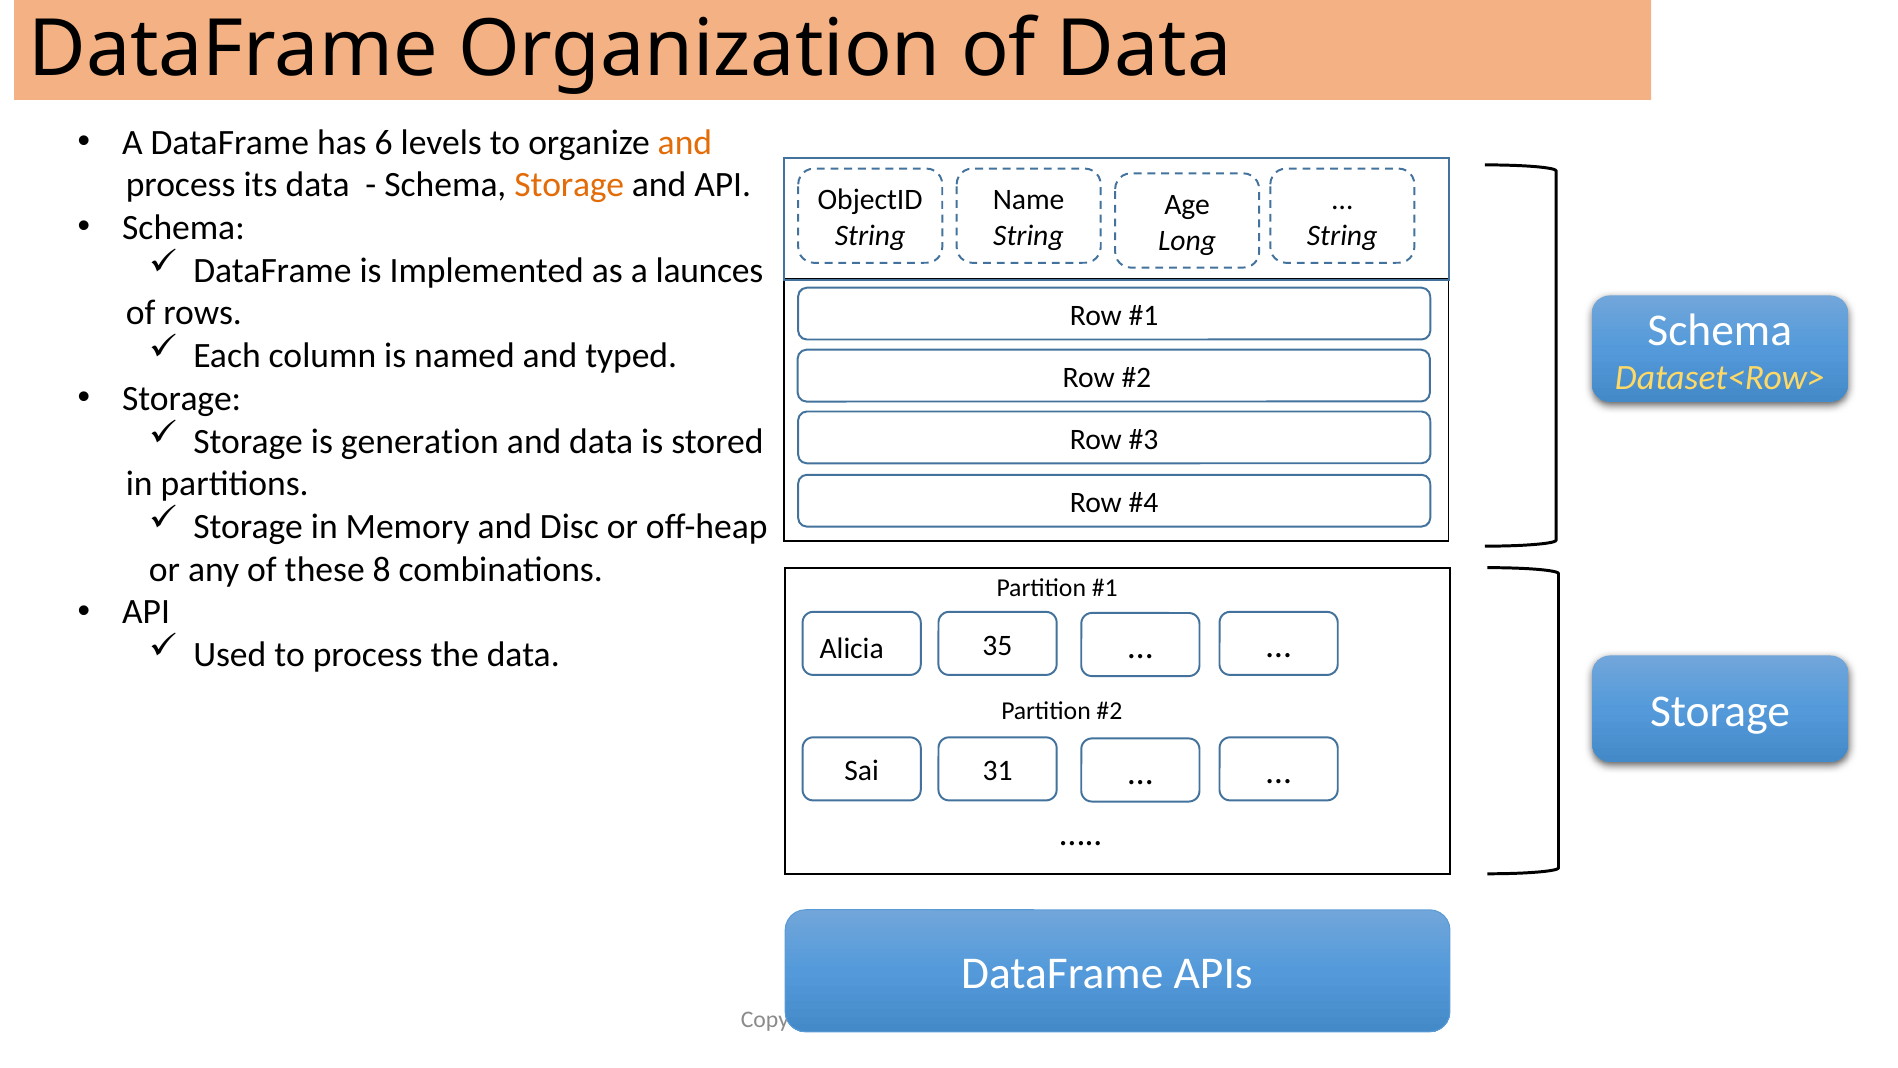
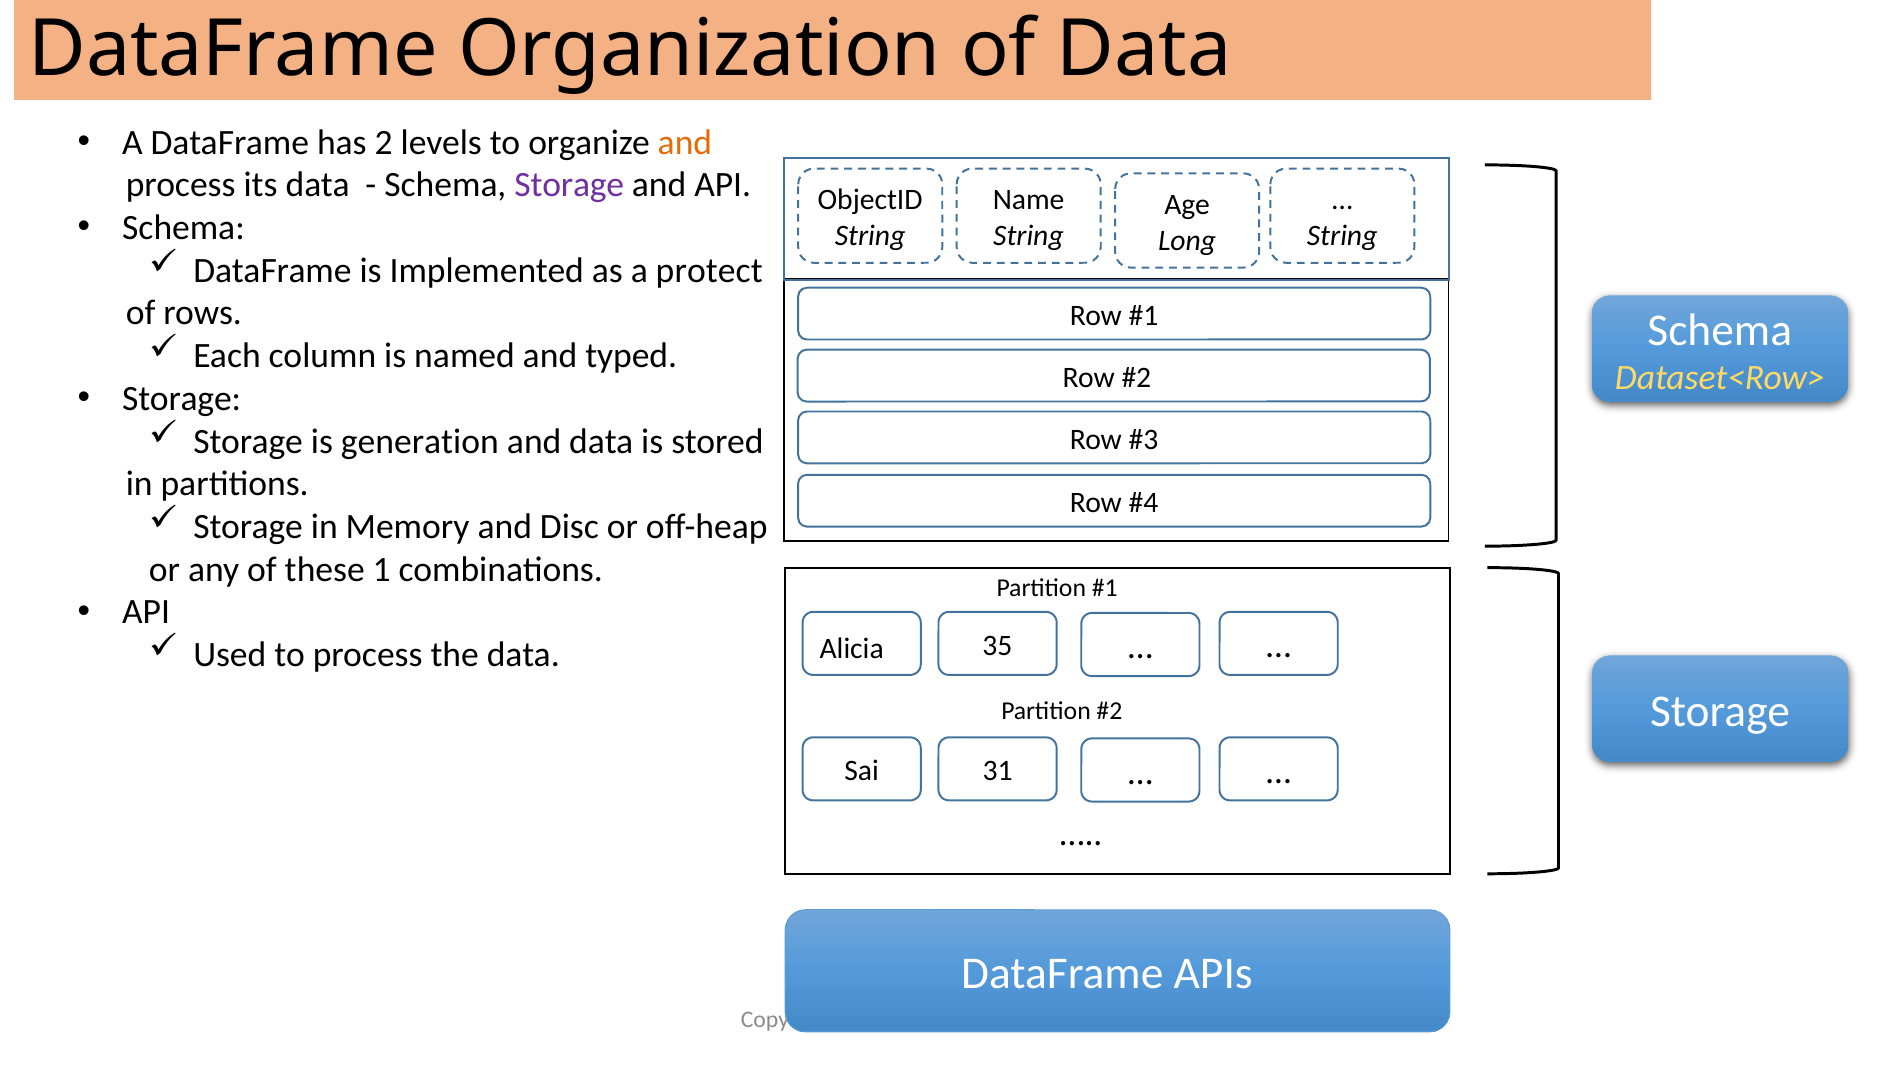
6: 6 -> 2 (384, 142)
Storage colour: orange -> purple (569, 185)
launces: launces -> protect (709, 270)
8: 8 -> 1 (382, 569)
